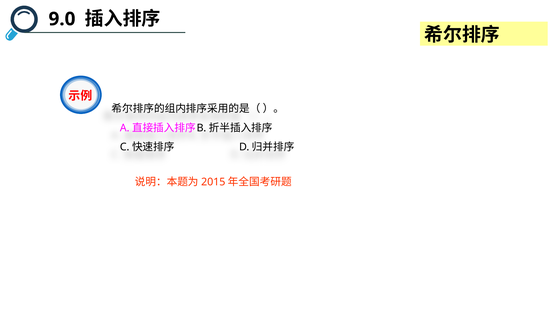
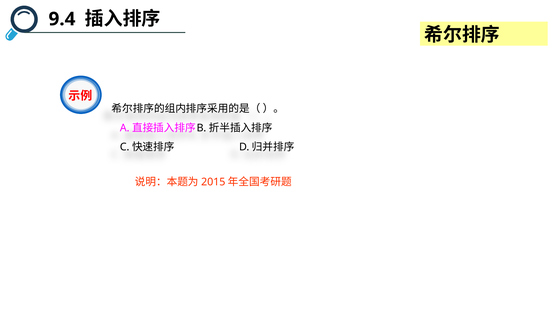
9.0: 9.0 -> 9.4 (62, 19)
